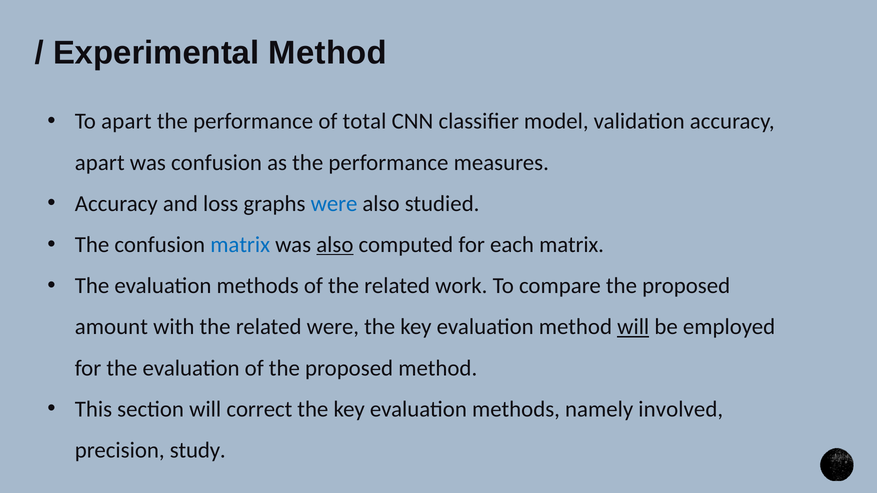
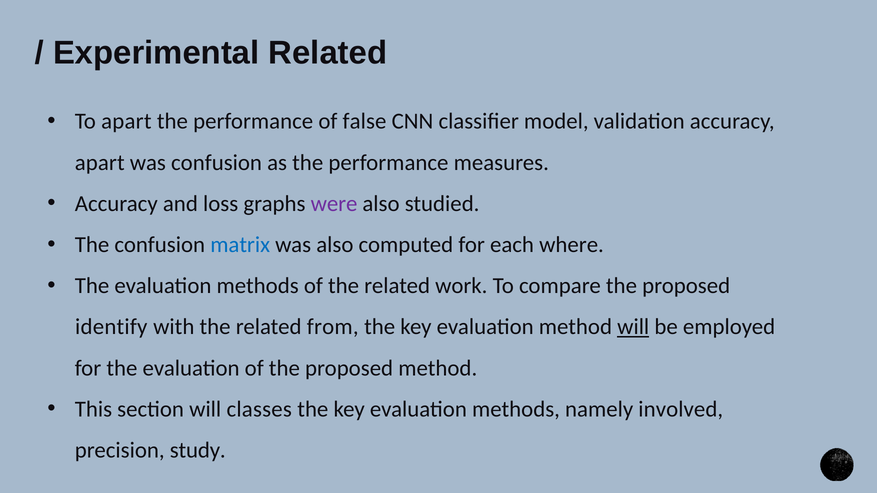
Experimental Method: Method -> Related (328, 53)
total: total -> false (364, 122)
were colour: blue -> purple (334, 204)
also underline: present -> none (335, 245)
each matrix: matrix -> where (572, 245)
amount: amount -> identify (111, 327)
related were: were -> from (333, 327)
correct: correct -> classes (259, 409)
